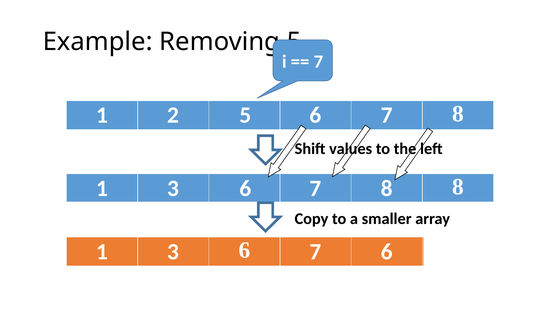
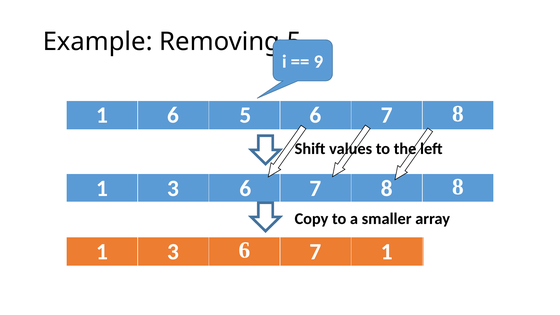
7: 7 -> 9 (318, 62)
1 2: 2 -> 6 (173, 115)
7 6: 6 -> 1 (387, 252)
